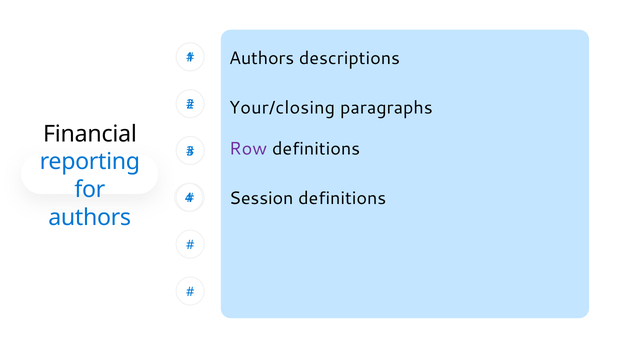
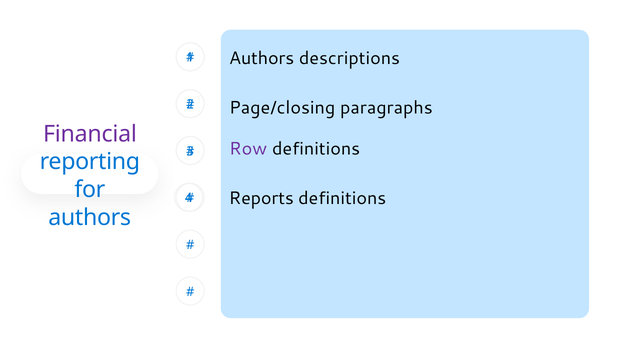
Your/closing: Your/closing -> Page/closing (282, 108)
Financial colour: black -> purple (90, 134)
Session: Session -> Reports (261, 198)
